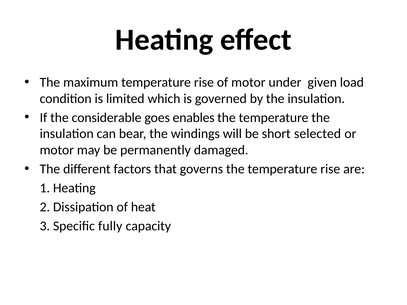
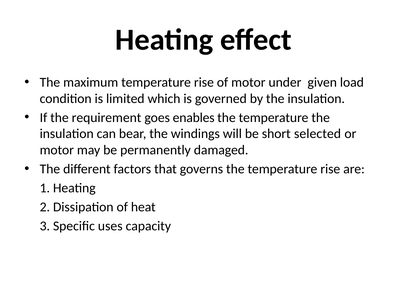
considerable: considerable -> requirement (107, 118)
fully: fully -> uses (110, 226)
